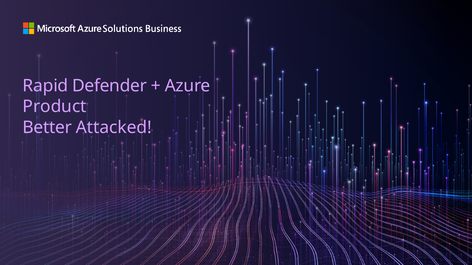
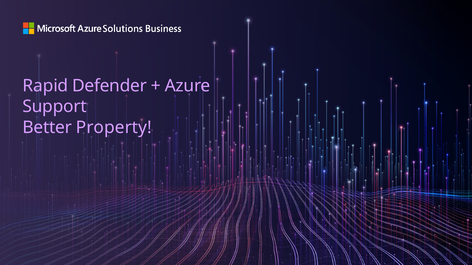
Product: Product -> Support (55, 107)
Attacked: Attacked -> Property (114, 128)
